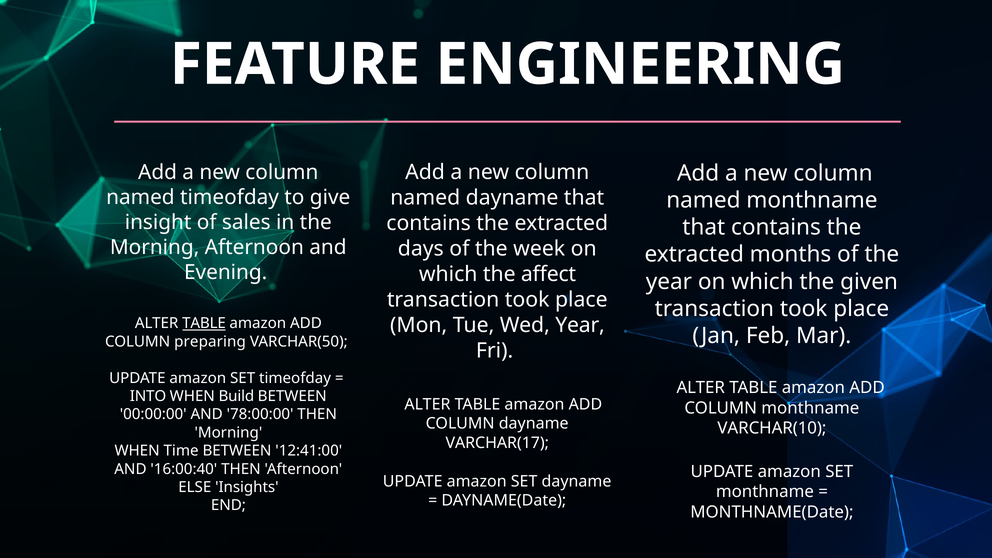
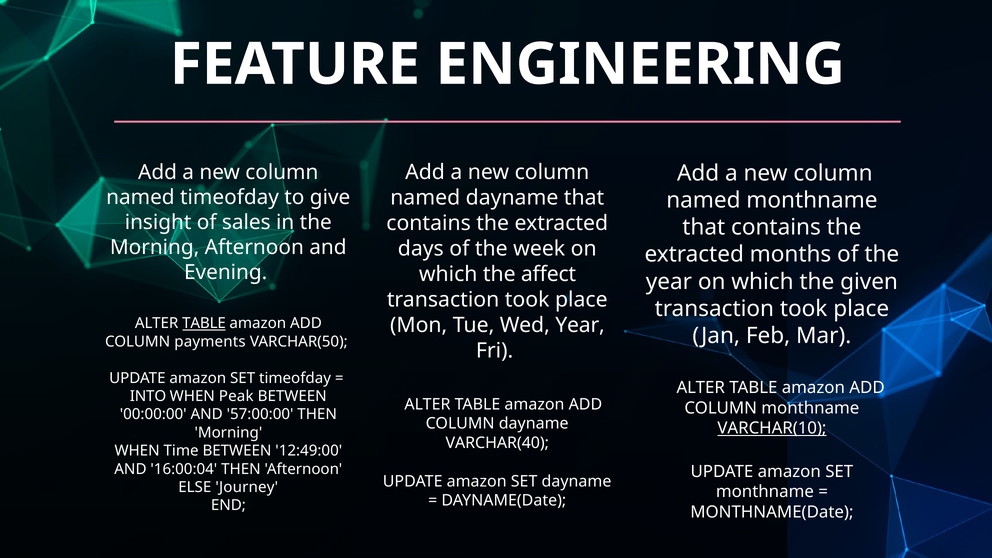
preparing: preparing -> payments (210, 342)
Build: Build -> Peak (236, 396)
78:00:00: 78:00:00 -> 57:00:00 (260, 414)
VARCHAR(10 underline: none -> present (772, 428)
VARCHAR(17: VARCHAR(17 -> VARCHAR(40 (497, 443)
12:41:00: 12:41:00 -> 12:49:00 (309, 451)
16:00:40: 16:00:40 -> 16:00:04 (184, 469)
Insights: Insights -> Journey (247, 487)
